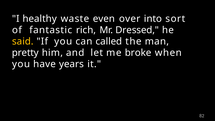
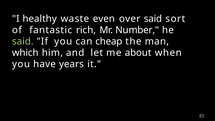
over into: into -> said (153, 19)
Dressed: Dressed -> Number (137, 30)
said colour: yellow -> light green (23, 41)
called: called -> cheap (109, 41)
pretty: pretty -> which (25, 53)
broke: broke -> about (138, 53)
